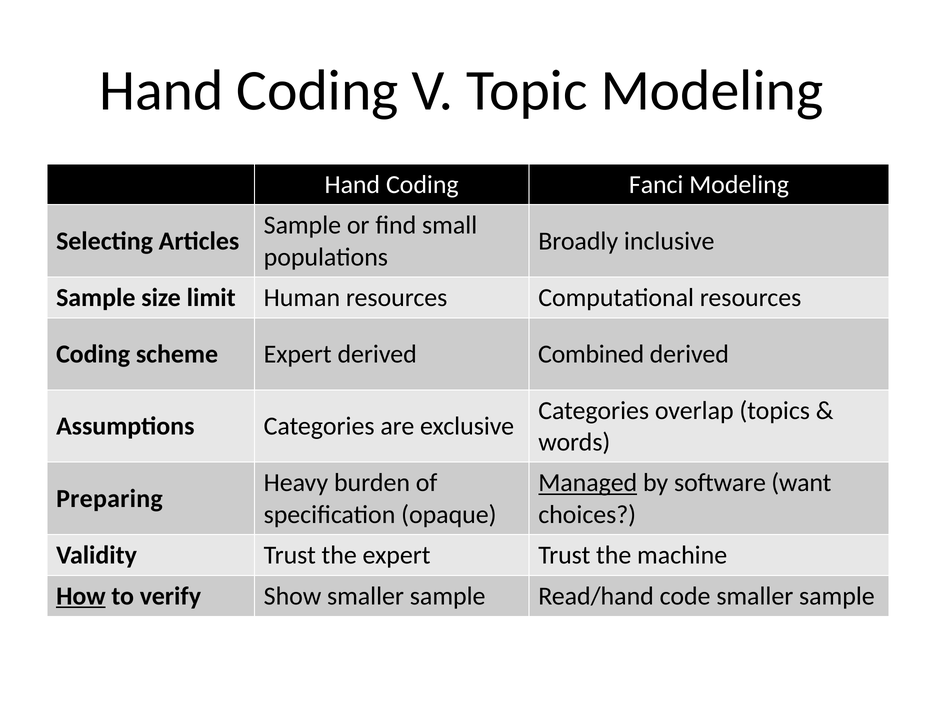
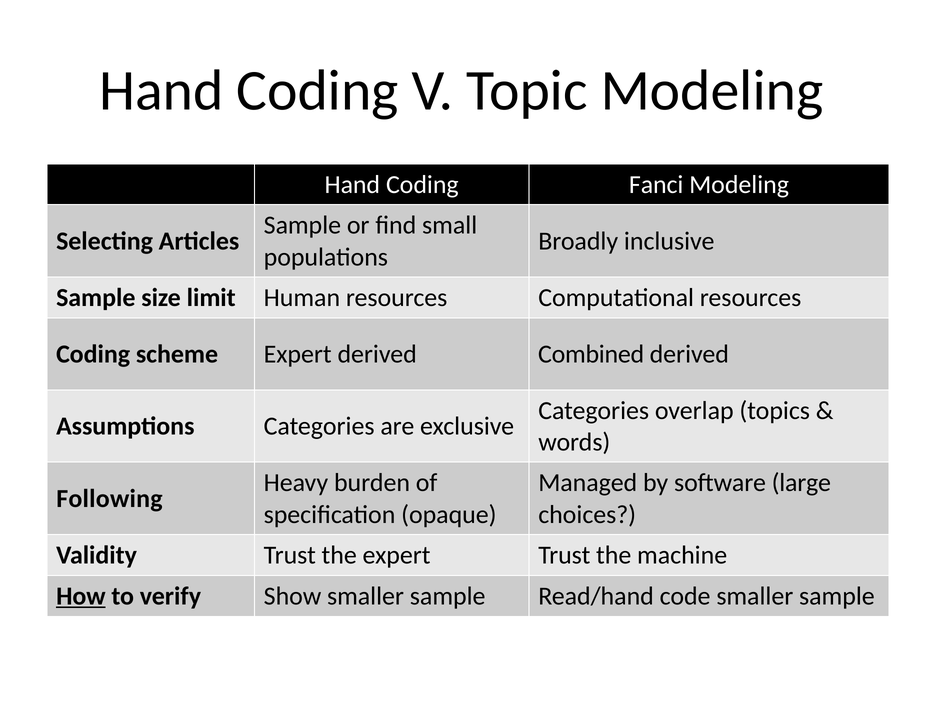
Managed underline: present -> none (588, 483)
want: want -> large (801, 483)
Preparing: Preparing -> Following (109, 499)
